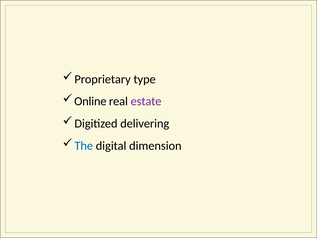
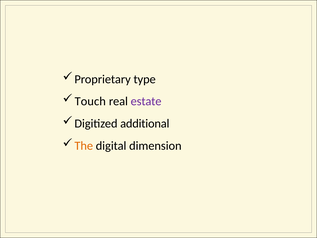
Online: Online -> Touch (90, 101)
delivering: delivering -> additional (145, 124)
The colour: blue -> orange (84, 146)
